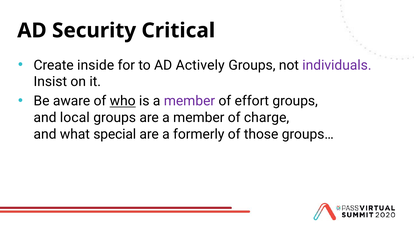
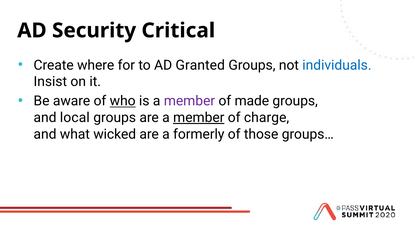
inside: inside -> where (96, 65)
Actively: Actively -> Granted (200, 65)
individuals colour: purple -> blue (337, 65)
effort: effort -> made (252, 101)
member underline: none -> present (199, 118)
special: special -> wicked (115, 134)
